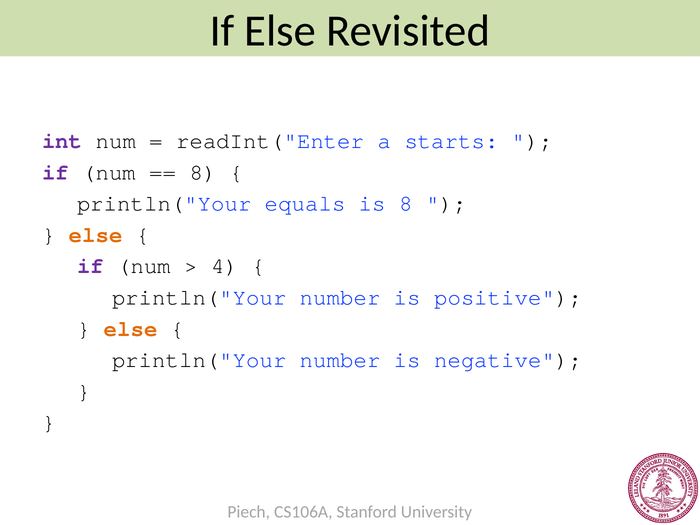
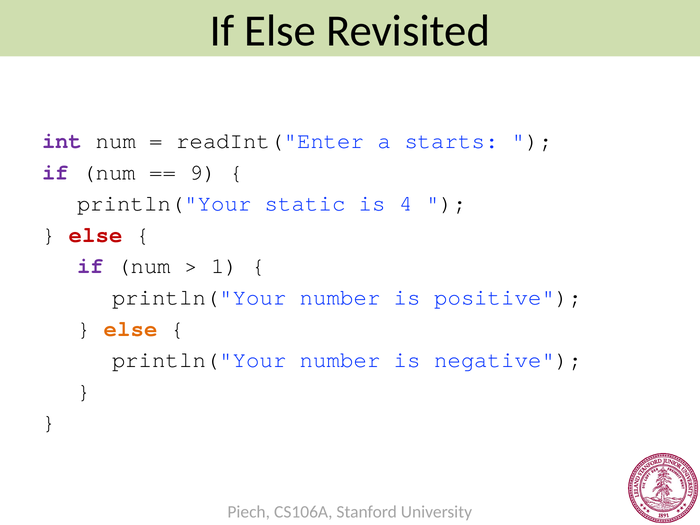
8: 8 -> 9 (203, 172)
equals: equals -> static (305, 204)
is 8: 8 -> 4 (406, 204)
else colour: orange -> red (96, 235)
4: 4 -> 1 (225, 266)
